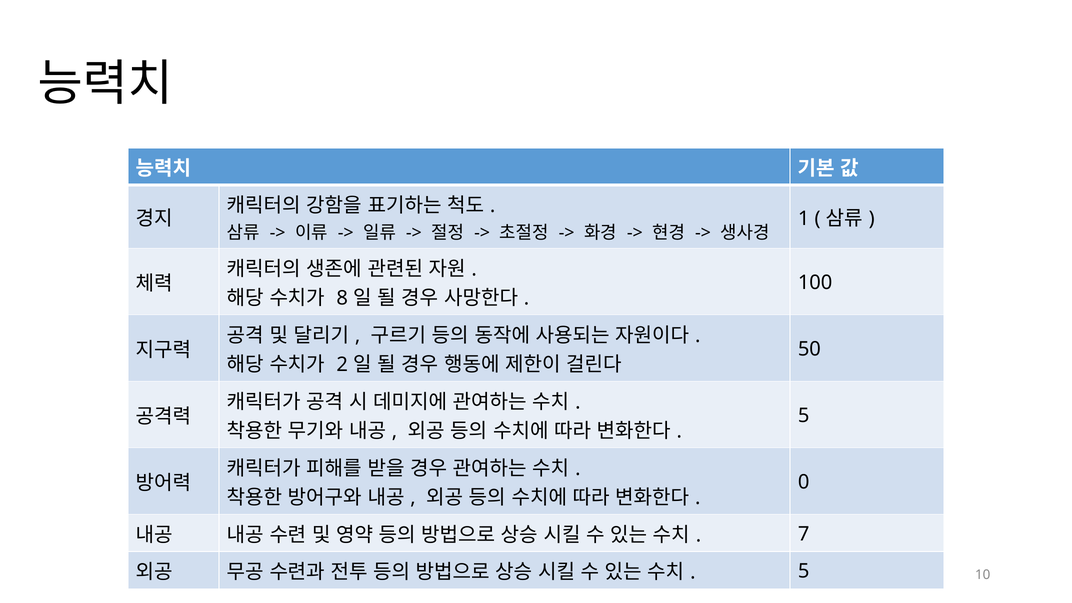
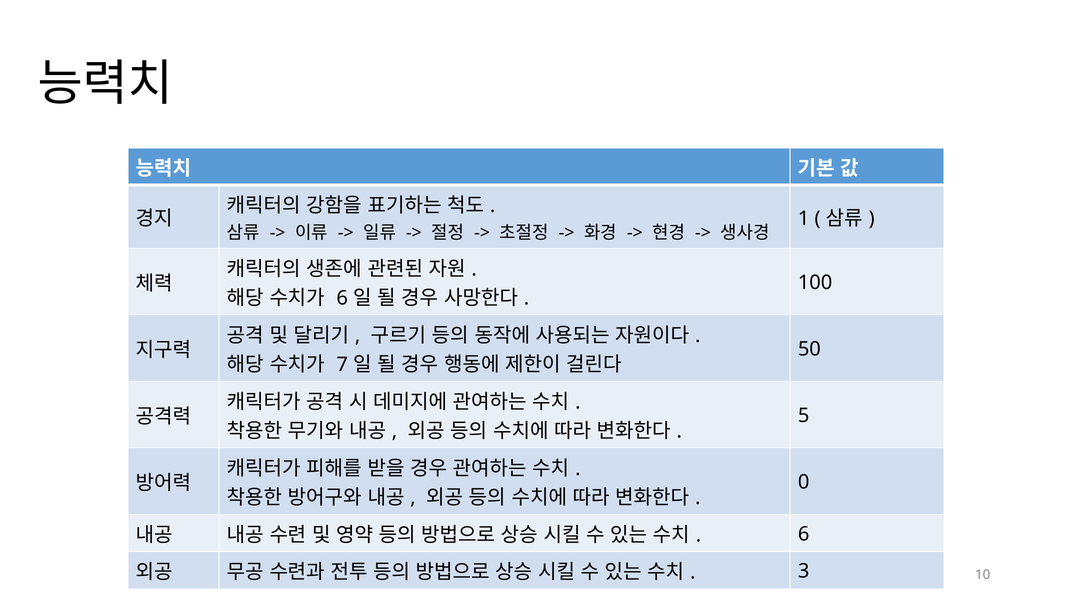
8: 8 -> 6 (342, 298)
2: 2 -> 7 (342, 365)
7: 7 -> 6 (804, 534)
5: 5 -> 3 (804, 571)
